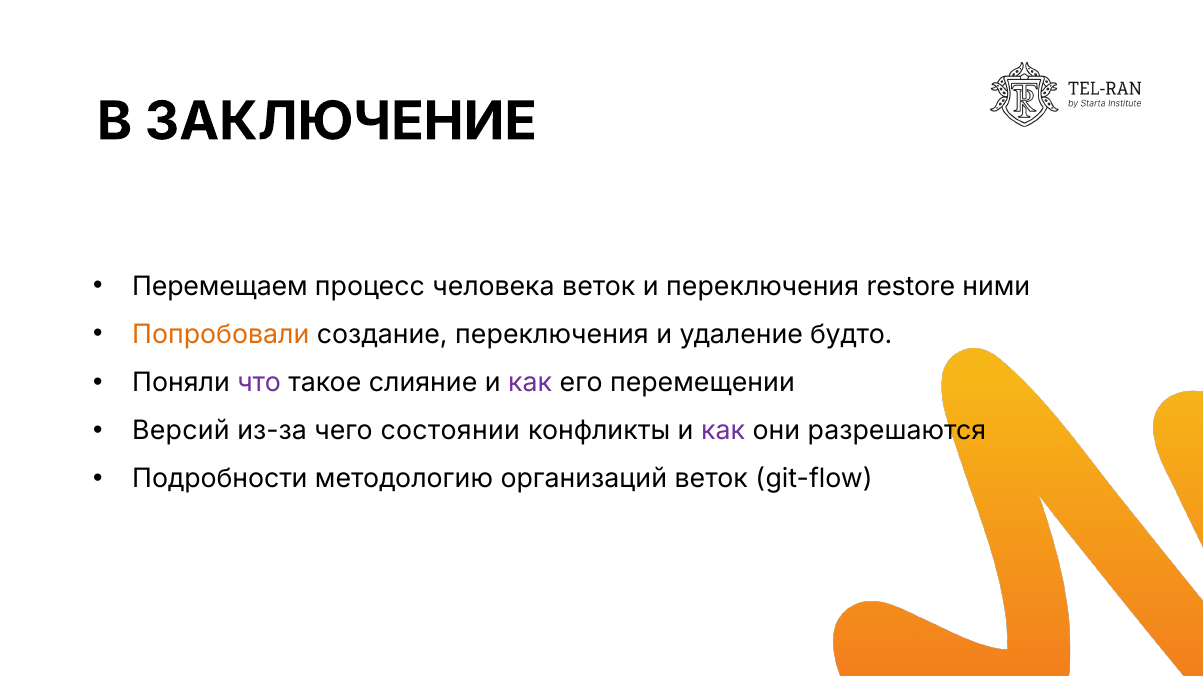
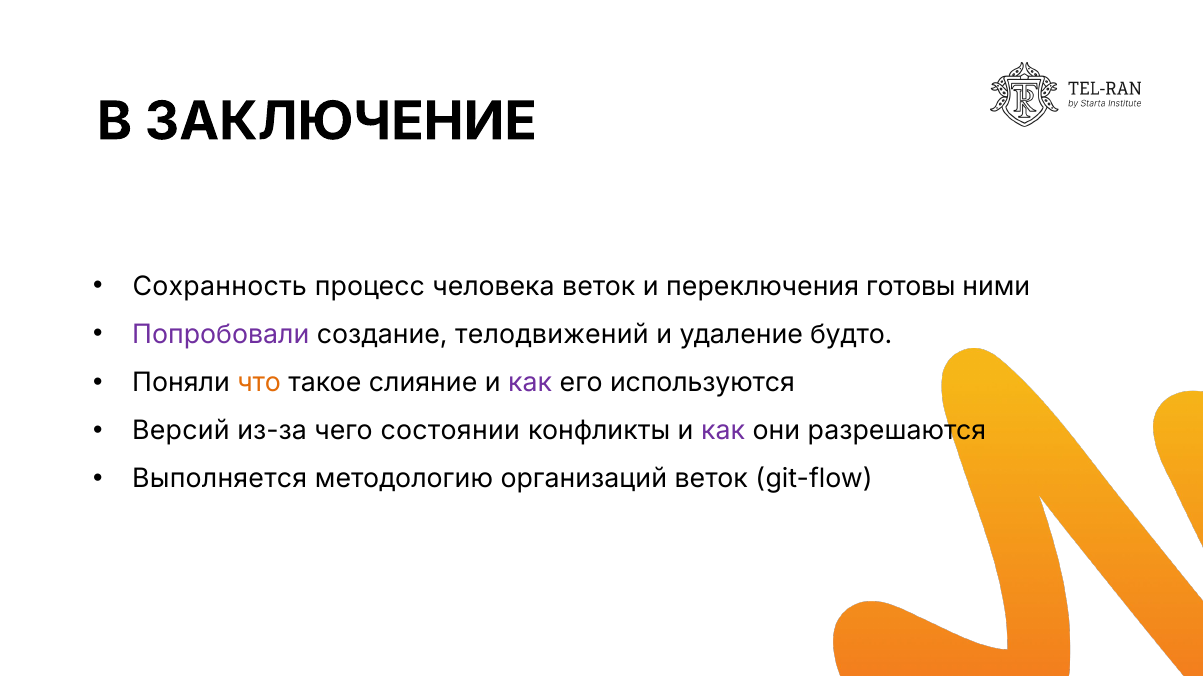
Перемещаем: Перемещаем -> Сохранность (220, 287)
restore: restore -> готовы (911, 287)
Попробовали colour: orange -> purple (221, 335)
создание переключения: переключения -> телодвижений (552, 335)
что colour: purple -> orange (259, 383)
перемещении: перемещении -> используются (703, 383)
Подробности: Подробности -> Выполняется (220, 479)
